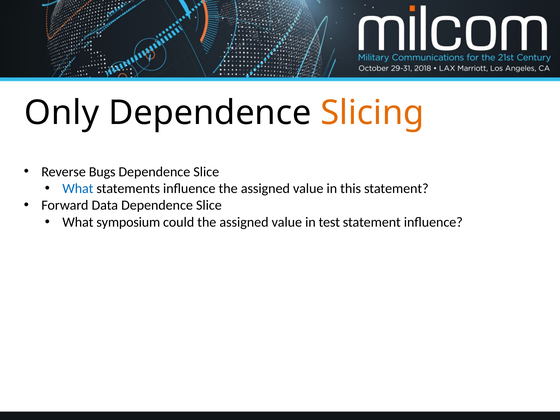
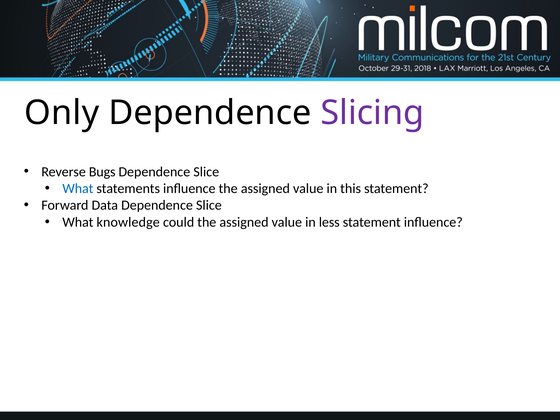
Slicing colour: orange -> purple (372, 113)
symposium: symposium -> knowledge (128, 222)
test: test -> less (329, 222)
